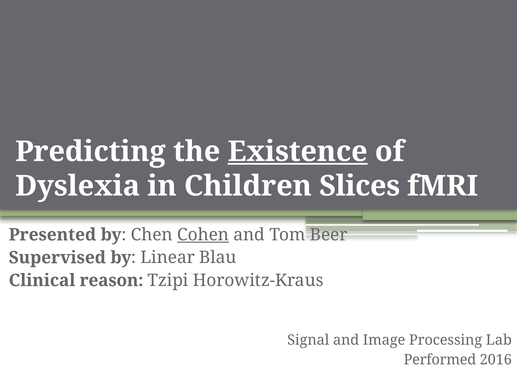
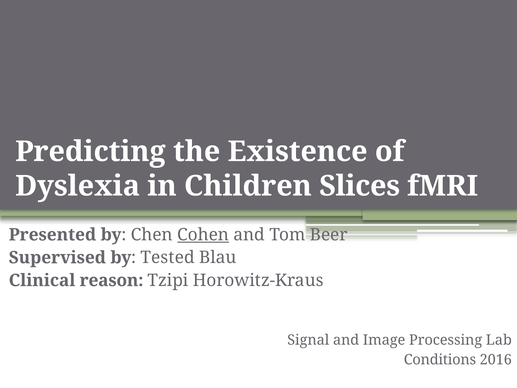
Existence underline: present -> none (298, 151)
Linear: Linear -> Tested (168, 257)
Performed: Performed -> Conditions (440, 359)
